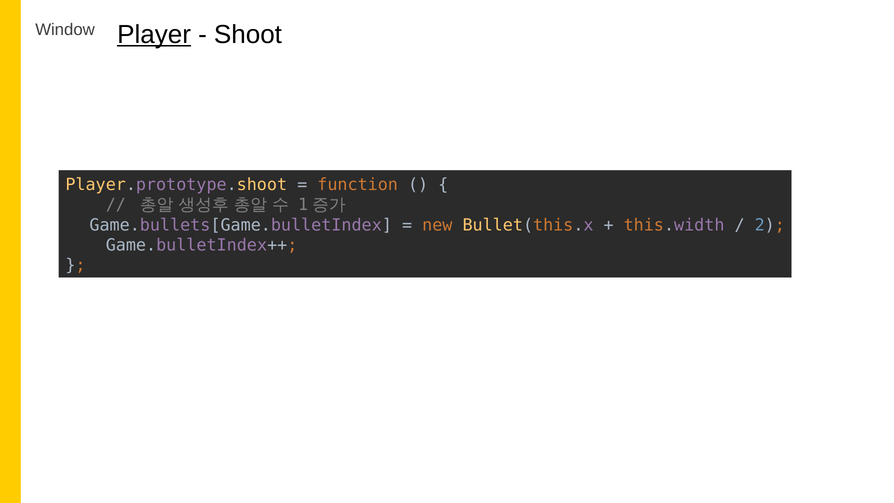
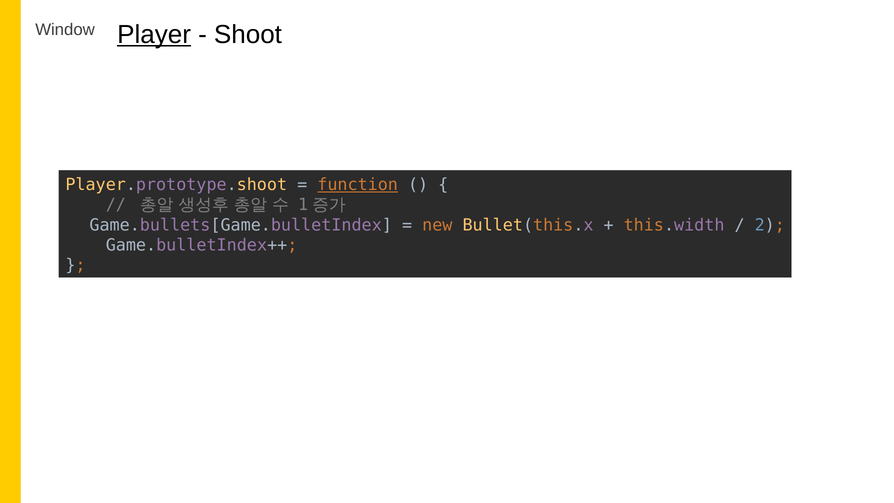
function underline: none -> present (358, 185)
